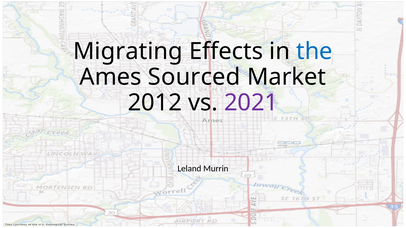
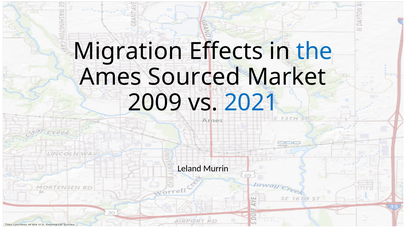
Migrating: Migrating -> Migration (128, 52)
2012: 2012 -> 2009 (155, 103)
2021 colour: purple -> blue (251, 103)
